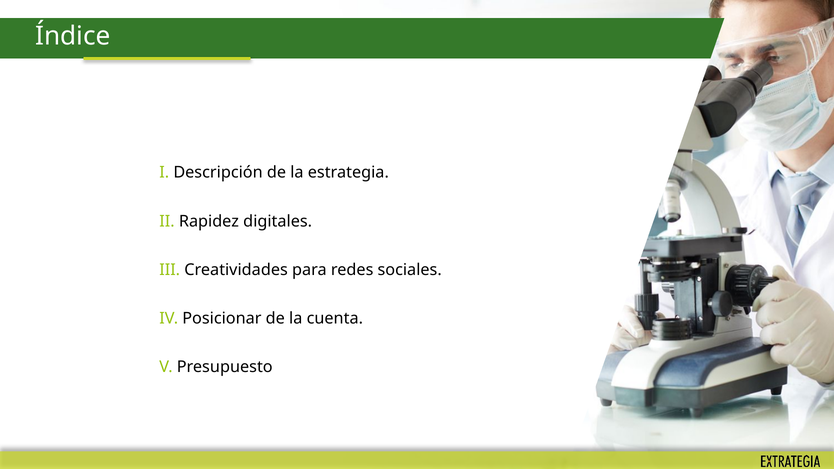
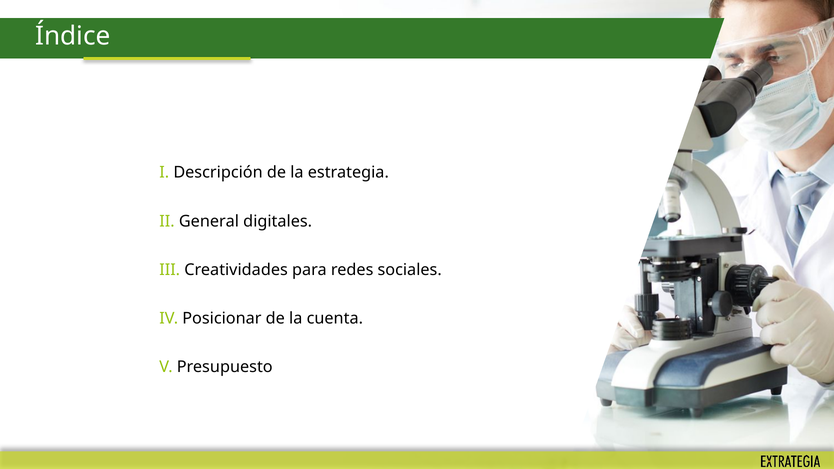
Rapidez: Rapidez -> General (209, 221)
